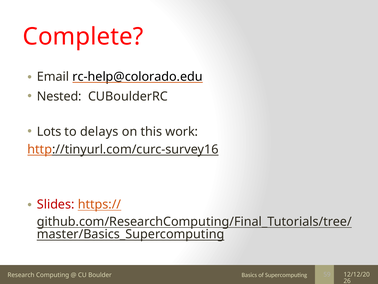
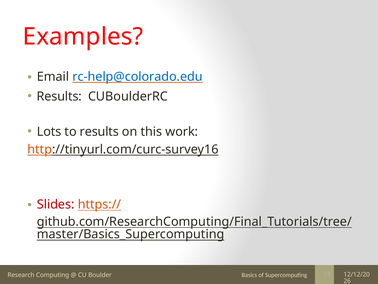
Complete: Complete -> Examples (83, 37)
rc-help@colorado.edu colour: black -> blue (138, 76)
Nested: Nested -> Results (59, 96)
to delays: delays -> results (99, 131)
